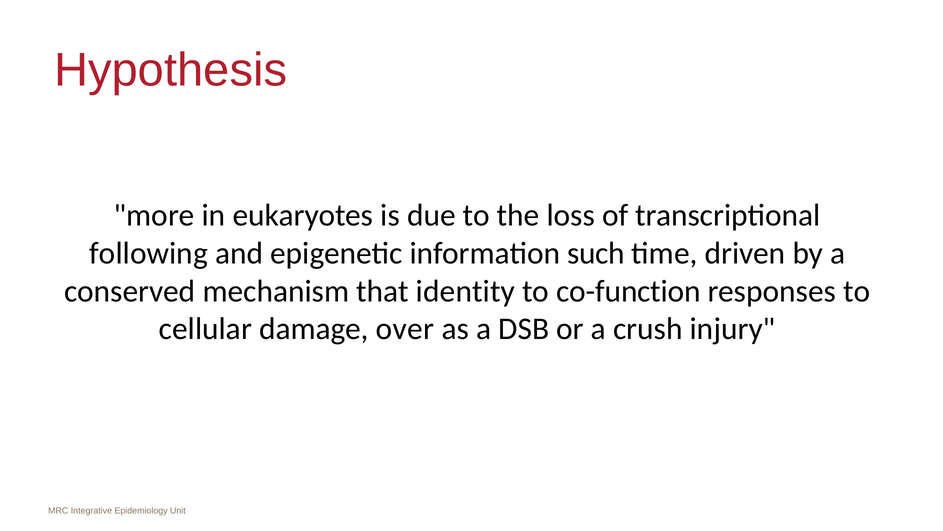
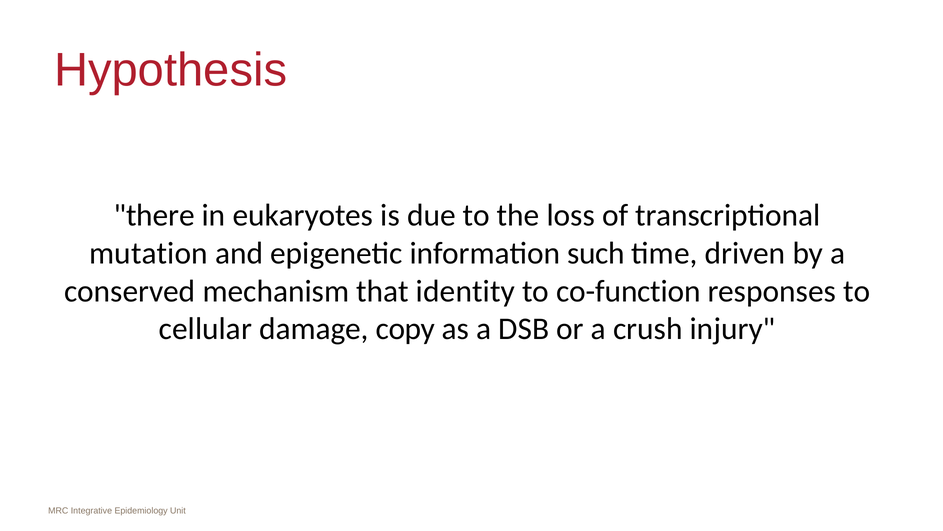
more: more -> there (154, 215)
following: following -> mutation (149, 253)
over: over -> copy (405, 329)
